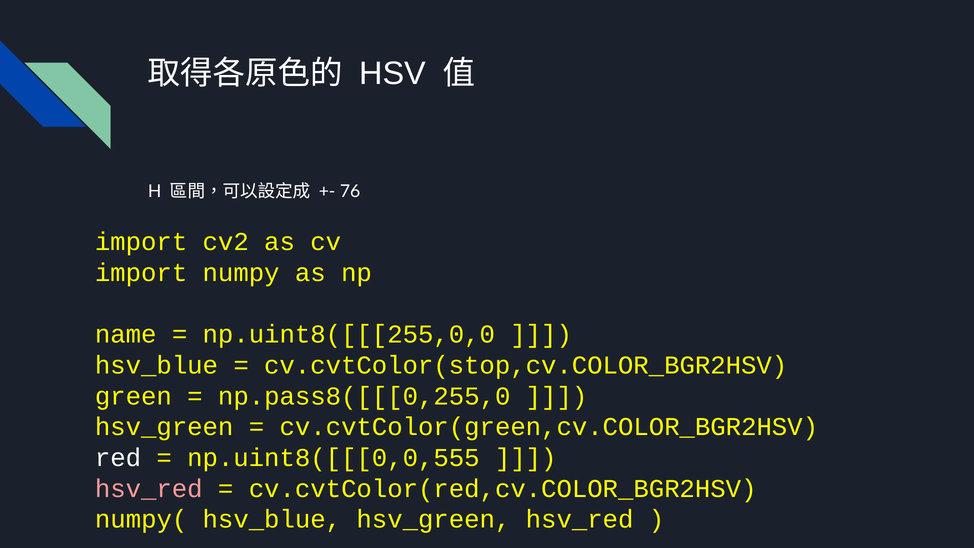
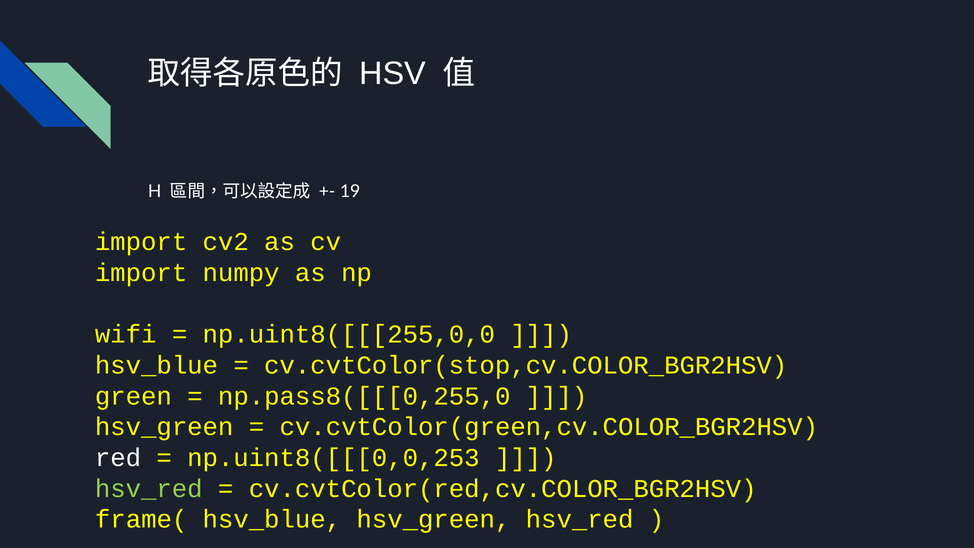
76: 76 -> 19 (350, 192)
name: name -> wifi (126, 334)
np.uint8([[[0,0,555: np.uint8([[[0,0,555 -> np.uint8([[[0,0,253 (333, 458)
hsv_red colour: pink -> light green (149, 488)
numpy(: numpy( -> frame( (141, 519)
